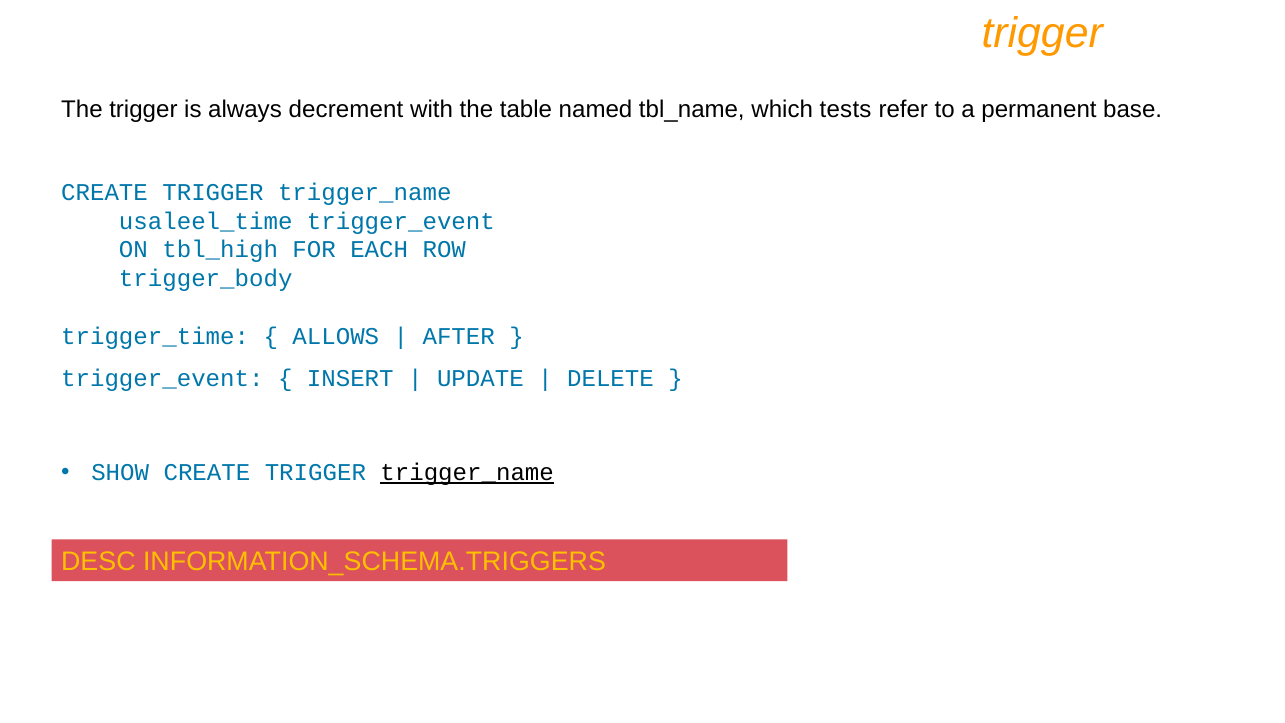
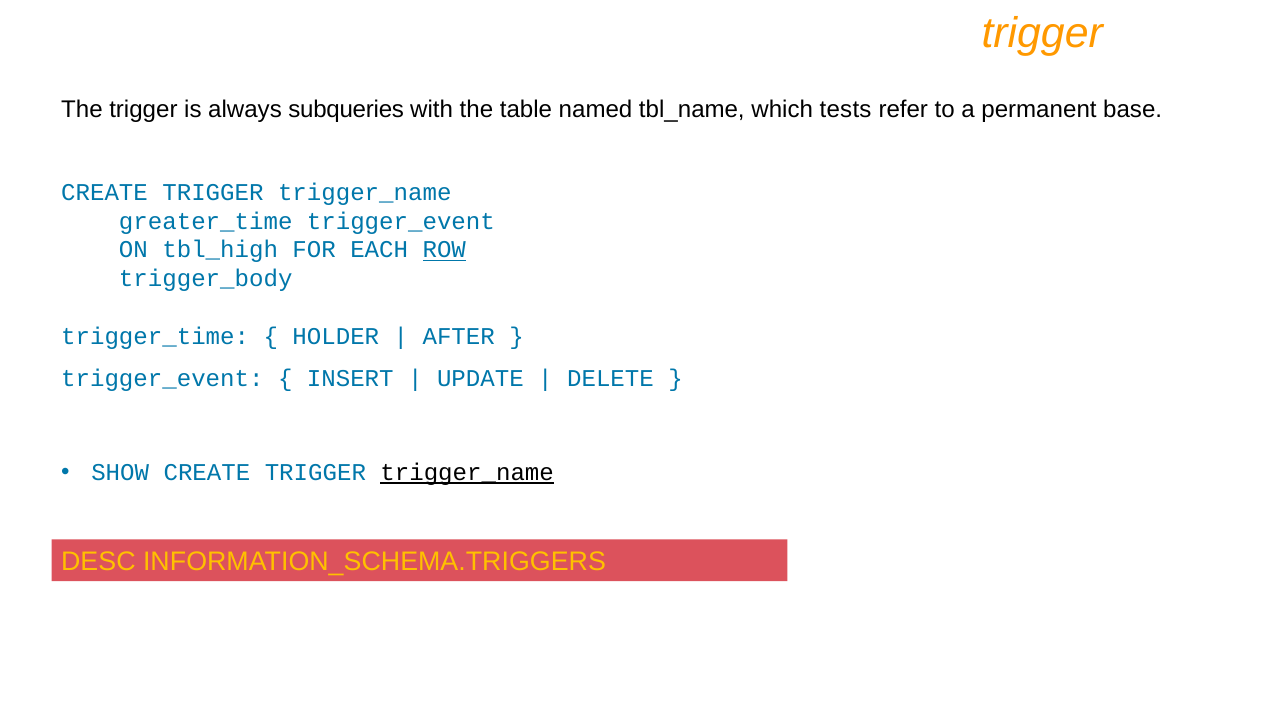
decrement: decrement -> subqueries (346, 109)
usaleel_time: usaleel_time -> greater_time (206, 221)
ROW underline: none -> present (444, 250)
ALLOWS: ALLOWS -> HOLDER (336, 337)
